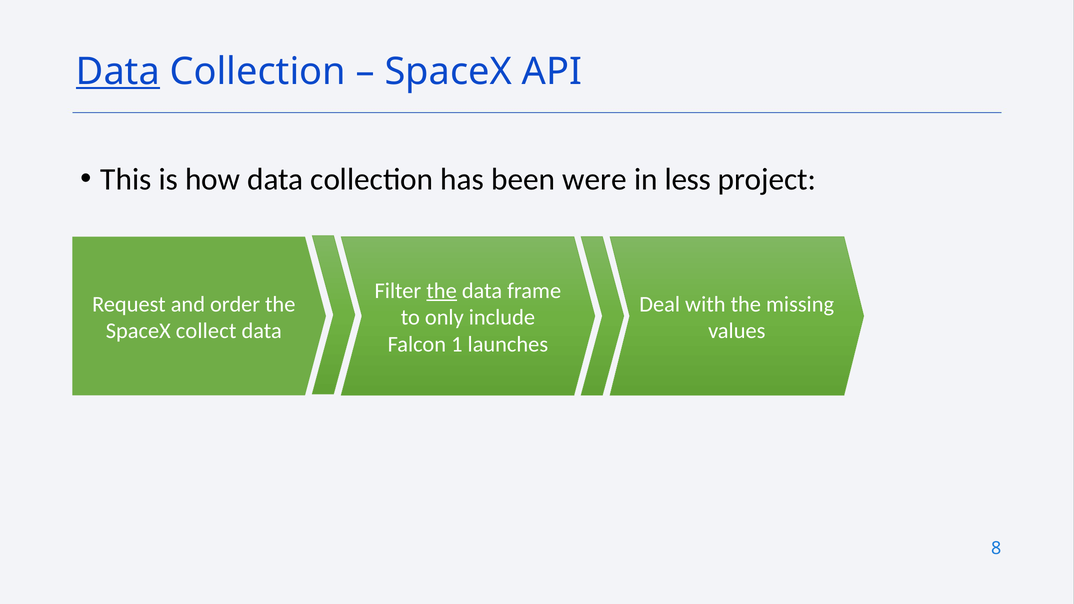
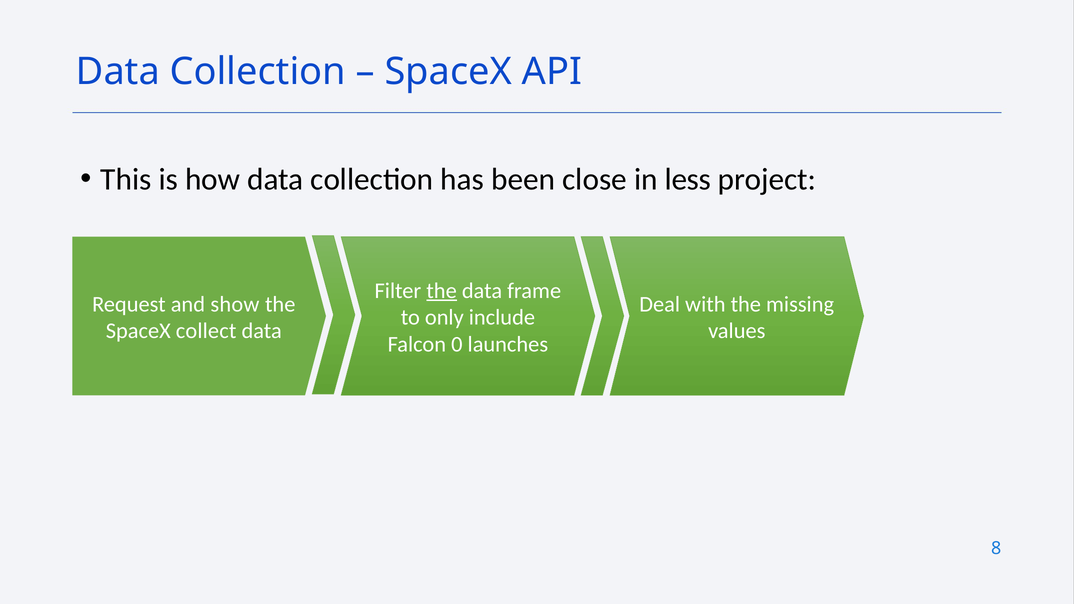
Data underline: present -> none (118, 72)
were: were -> close (595, 179)
order: order -> show (235, 304)
1: 1 -> 0 (457, 344)
